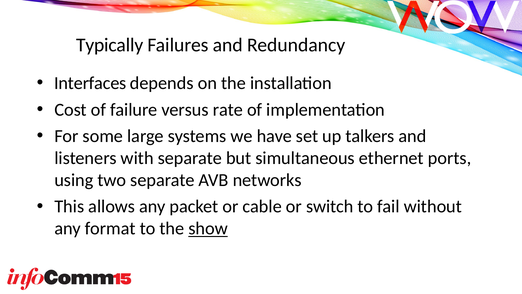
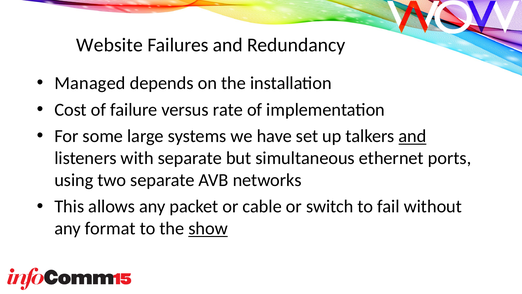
Typically: Typically -> Website (110, 45)
Interfaces: Interfaces -> Managed (90, 83)
and underline: none -> present (413, 136)
